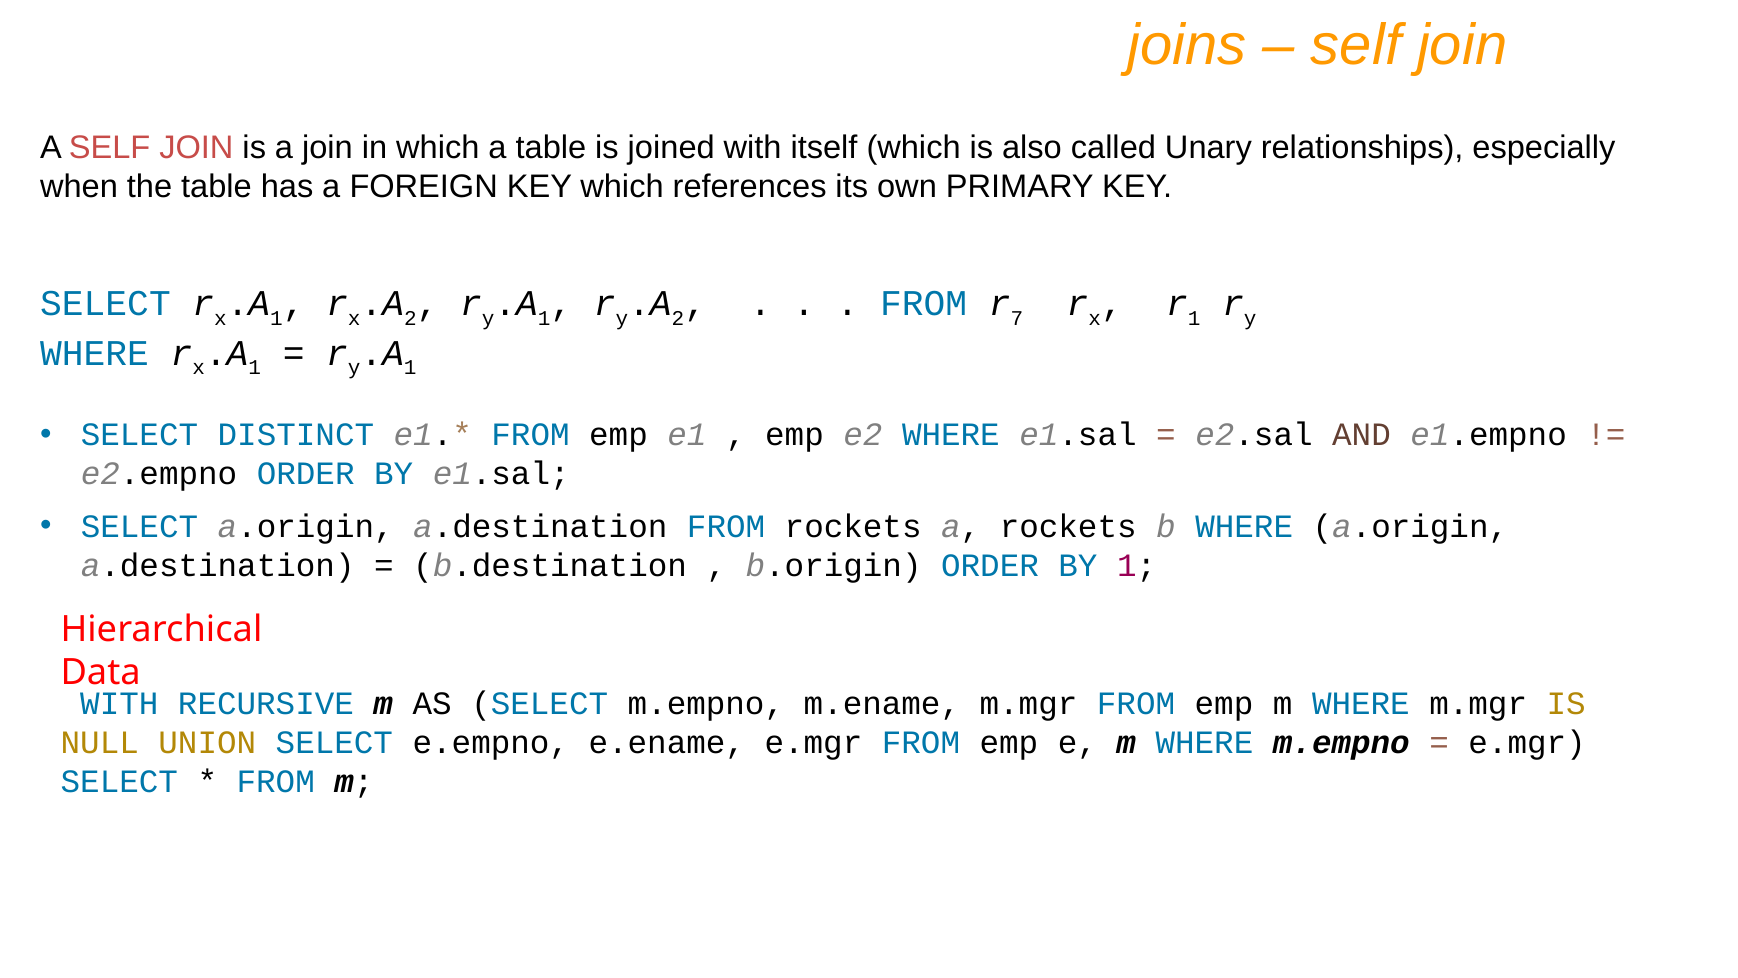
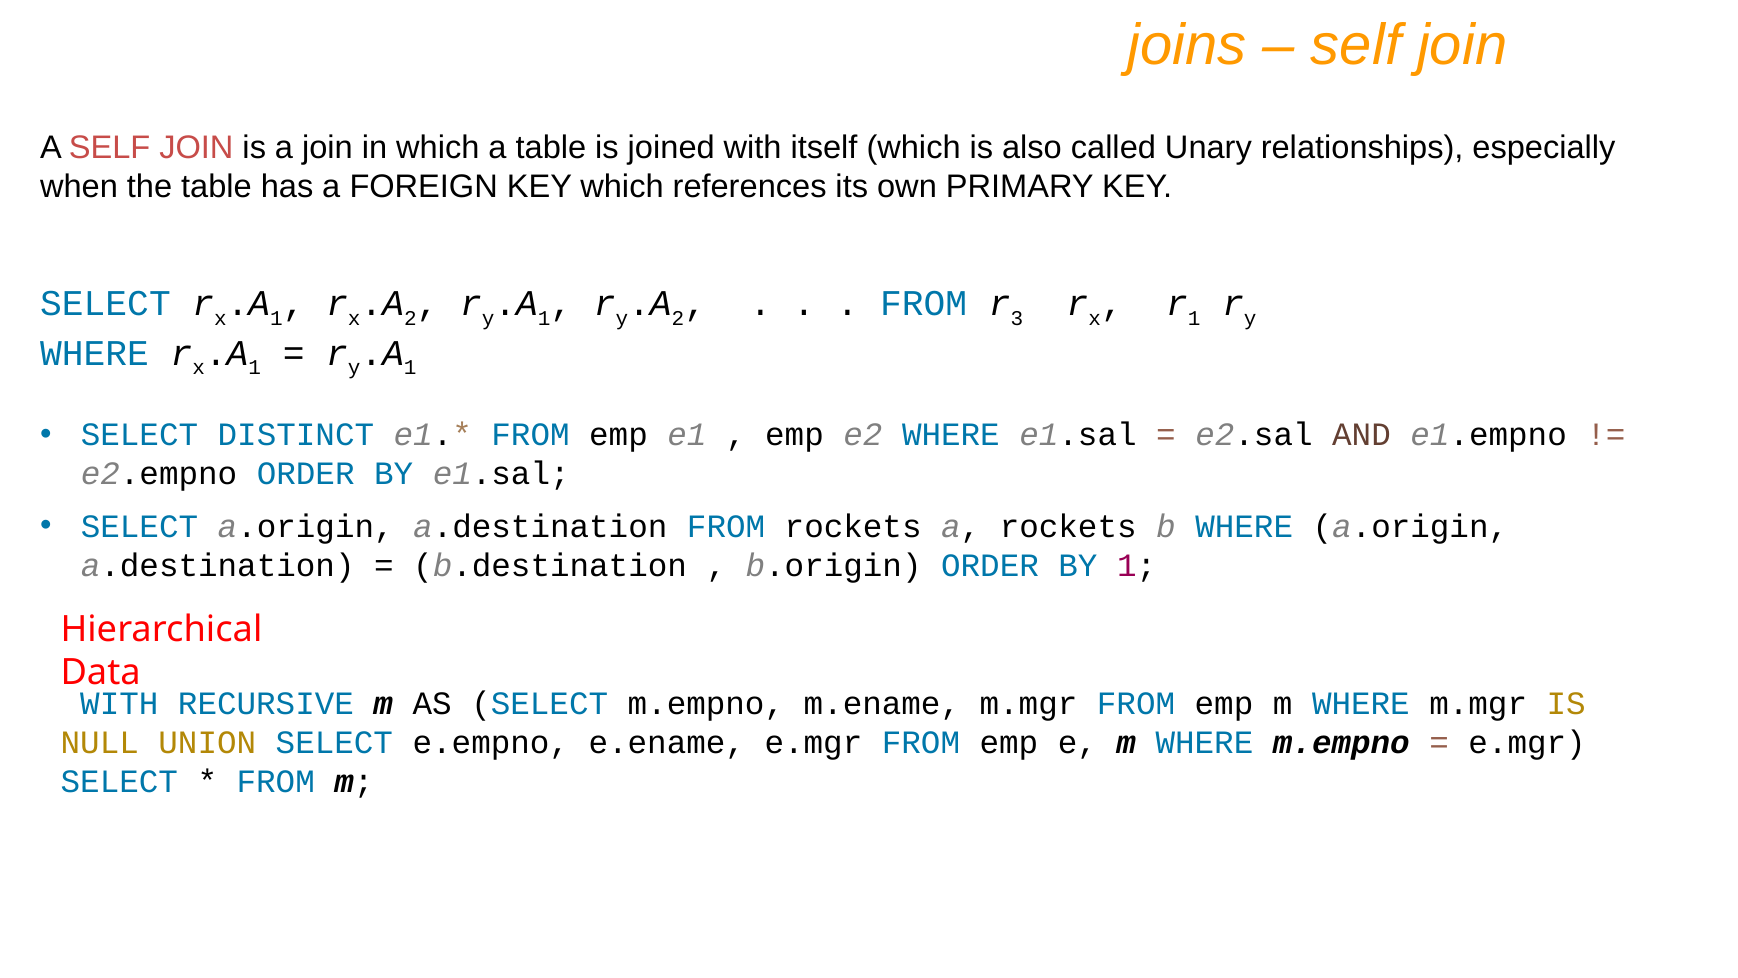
7: 7 -> 3 (1017, 318)
